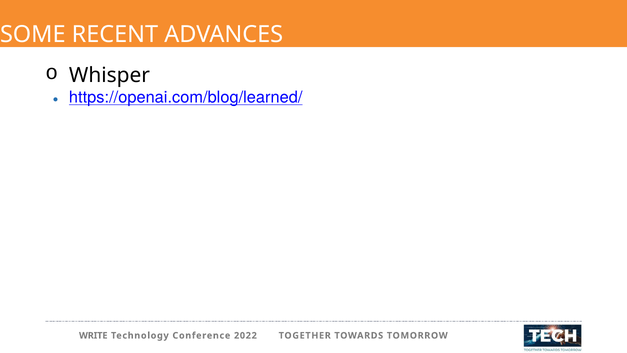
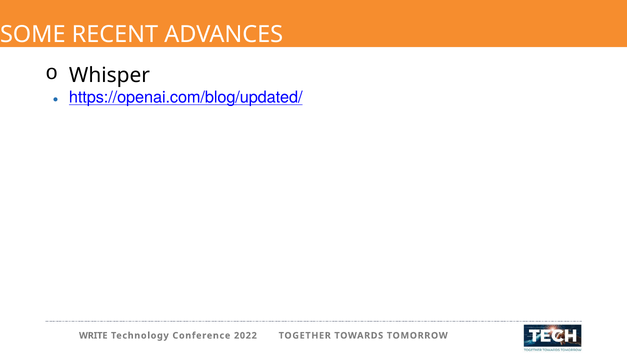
https://openai.com/blog/learned/: https://openai.com/blog/learned/ -> https://openai.com/blog/updated/ (186, 97)
